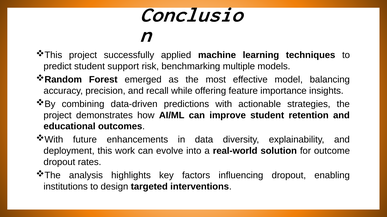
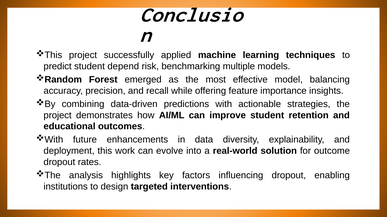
support: support -> depend (123, 67)
